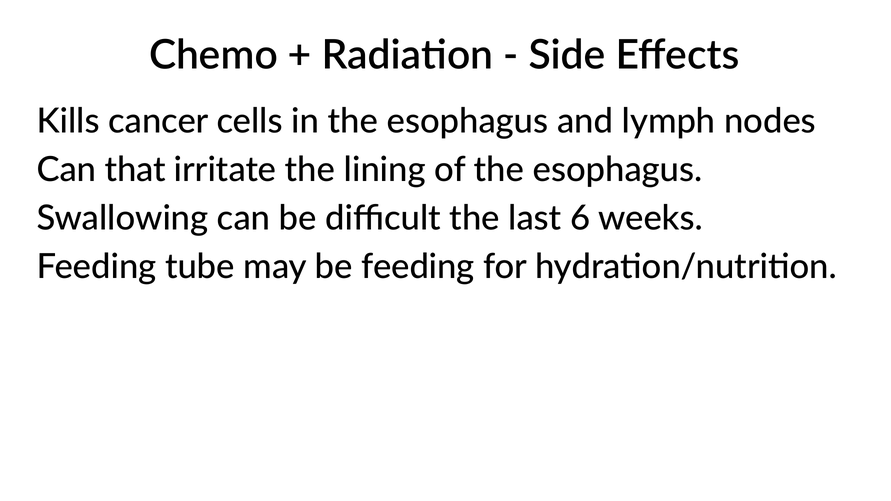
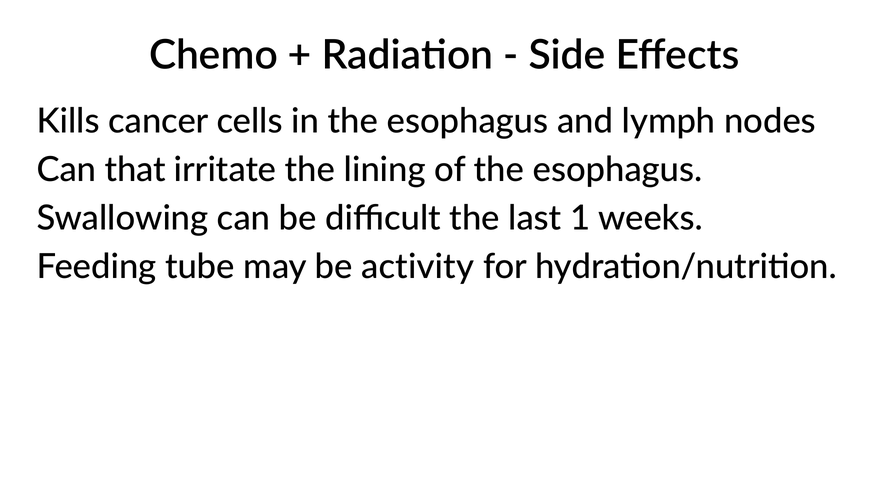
6: 6 -> 1 (580, 218)
be feeding: feeding -> activity (418, 267)
